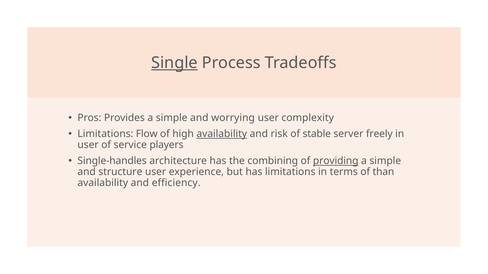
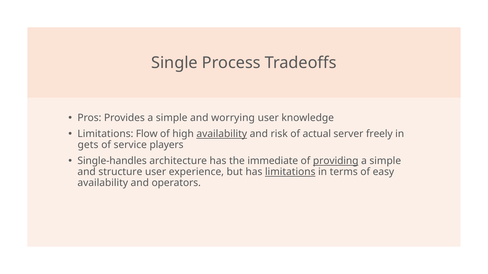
Single underline: present -> none (174, 63)
complexity: complexity -> knowledge (308, 118)
stable: stable -> actual (317, 134)
user: user -> gets (88, 145)
combining: combining -> immediate (273, 161)
limitations underline: none -> present (290, 172)
than: than -> easy (383, 172)
efficiency: efficiency -> operators (176, 183)
